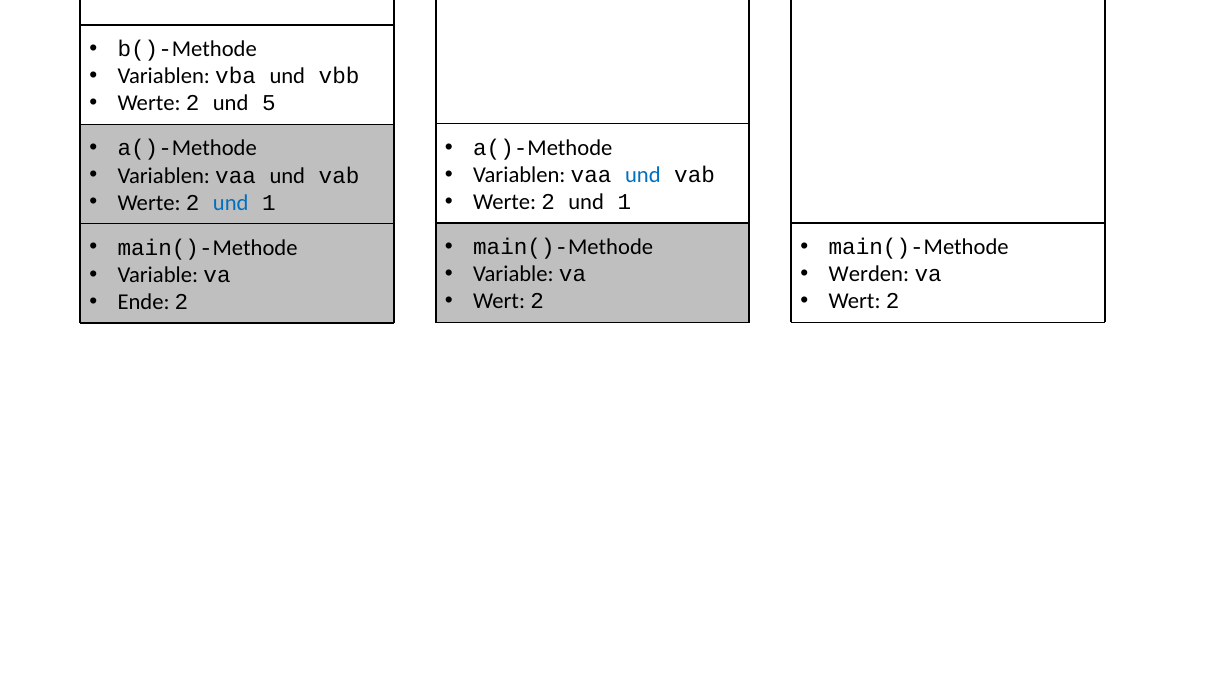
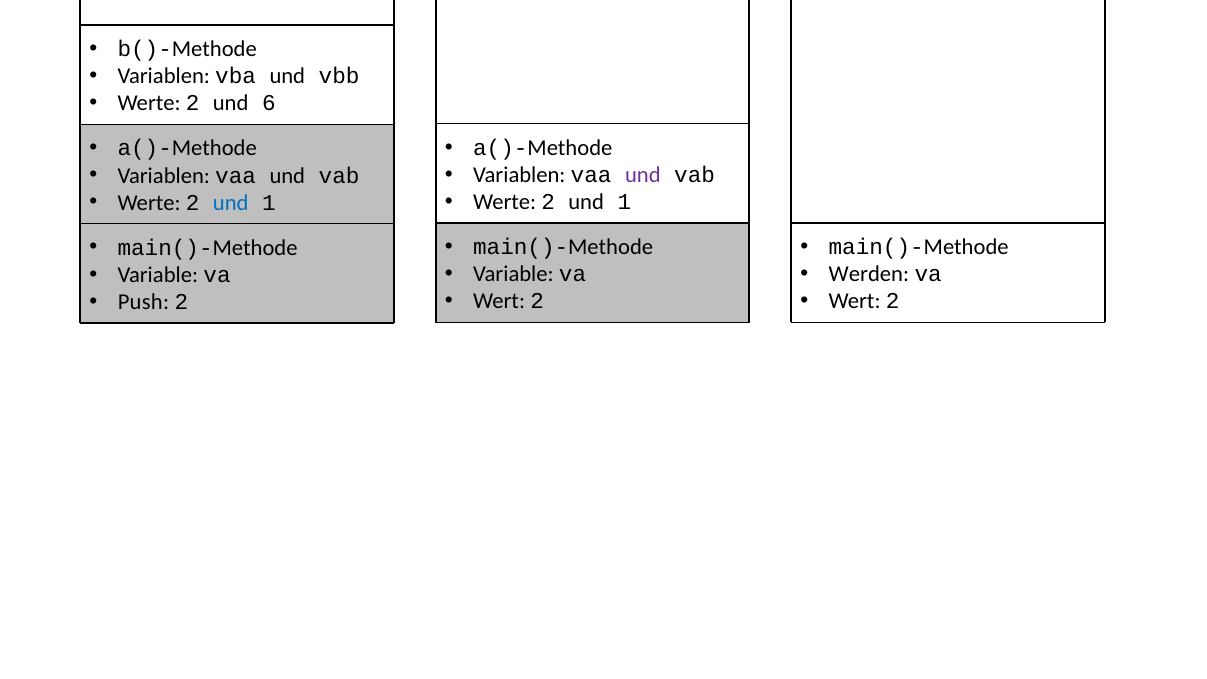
5: 5 -> 6 (269, 103)
und colour: blue -> purple (643, 175)
Ende: Ende -> Push (143, 302)
